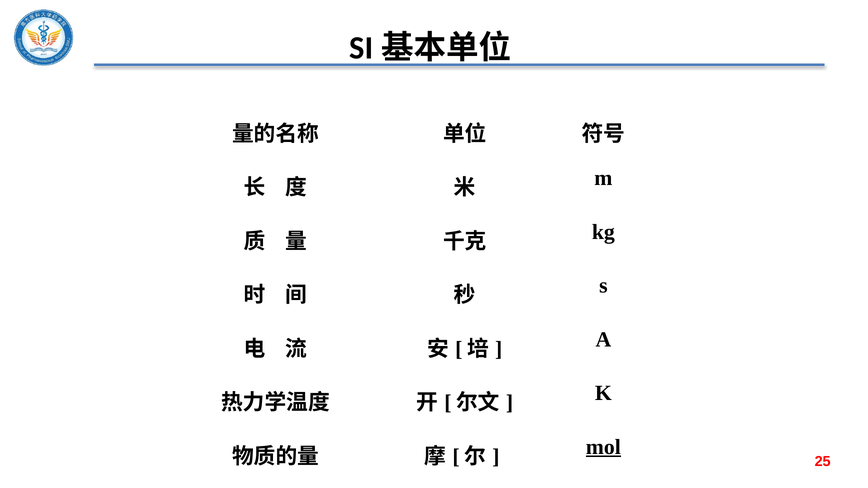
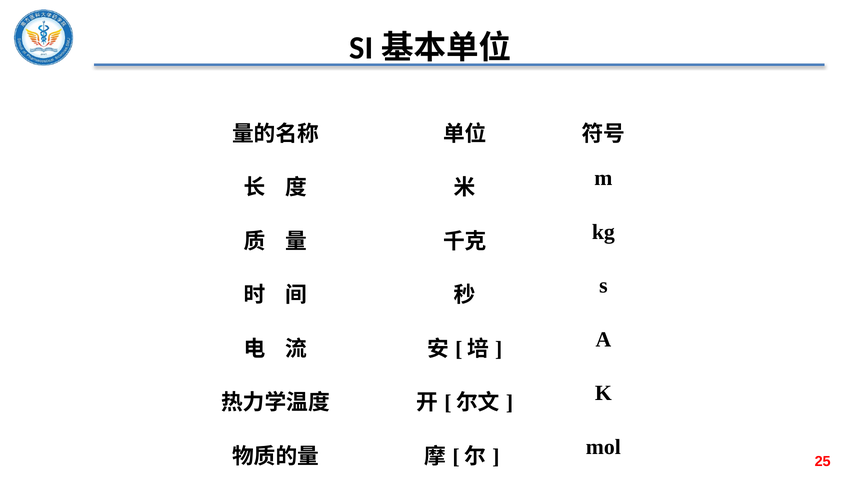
mol underline: present -> none (603, 447)
